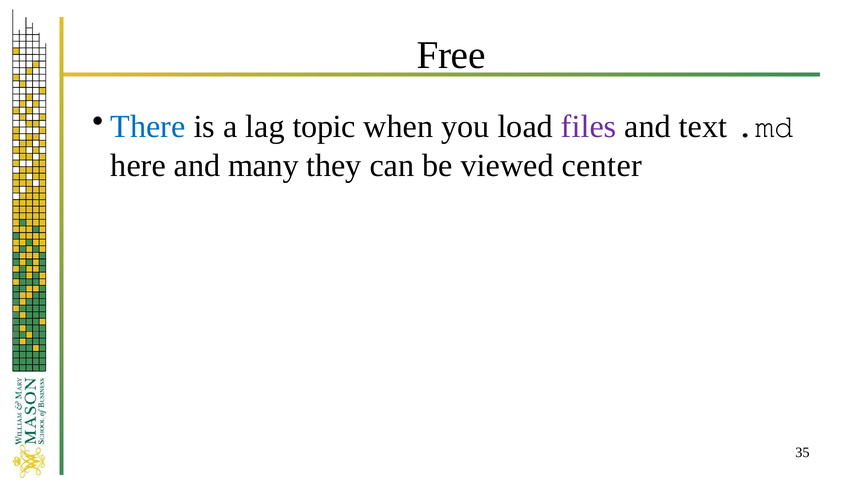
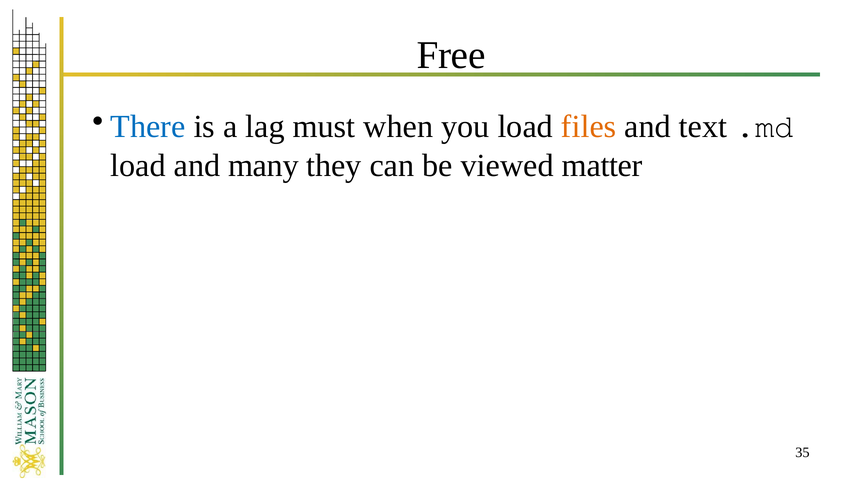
topic: topic -> must (324, 127)
files colour: purple -> orange (589, 127)
here: here -> load (138, 165)
center: center -> matter (602, 165)
